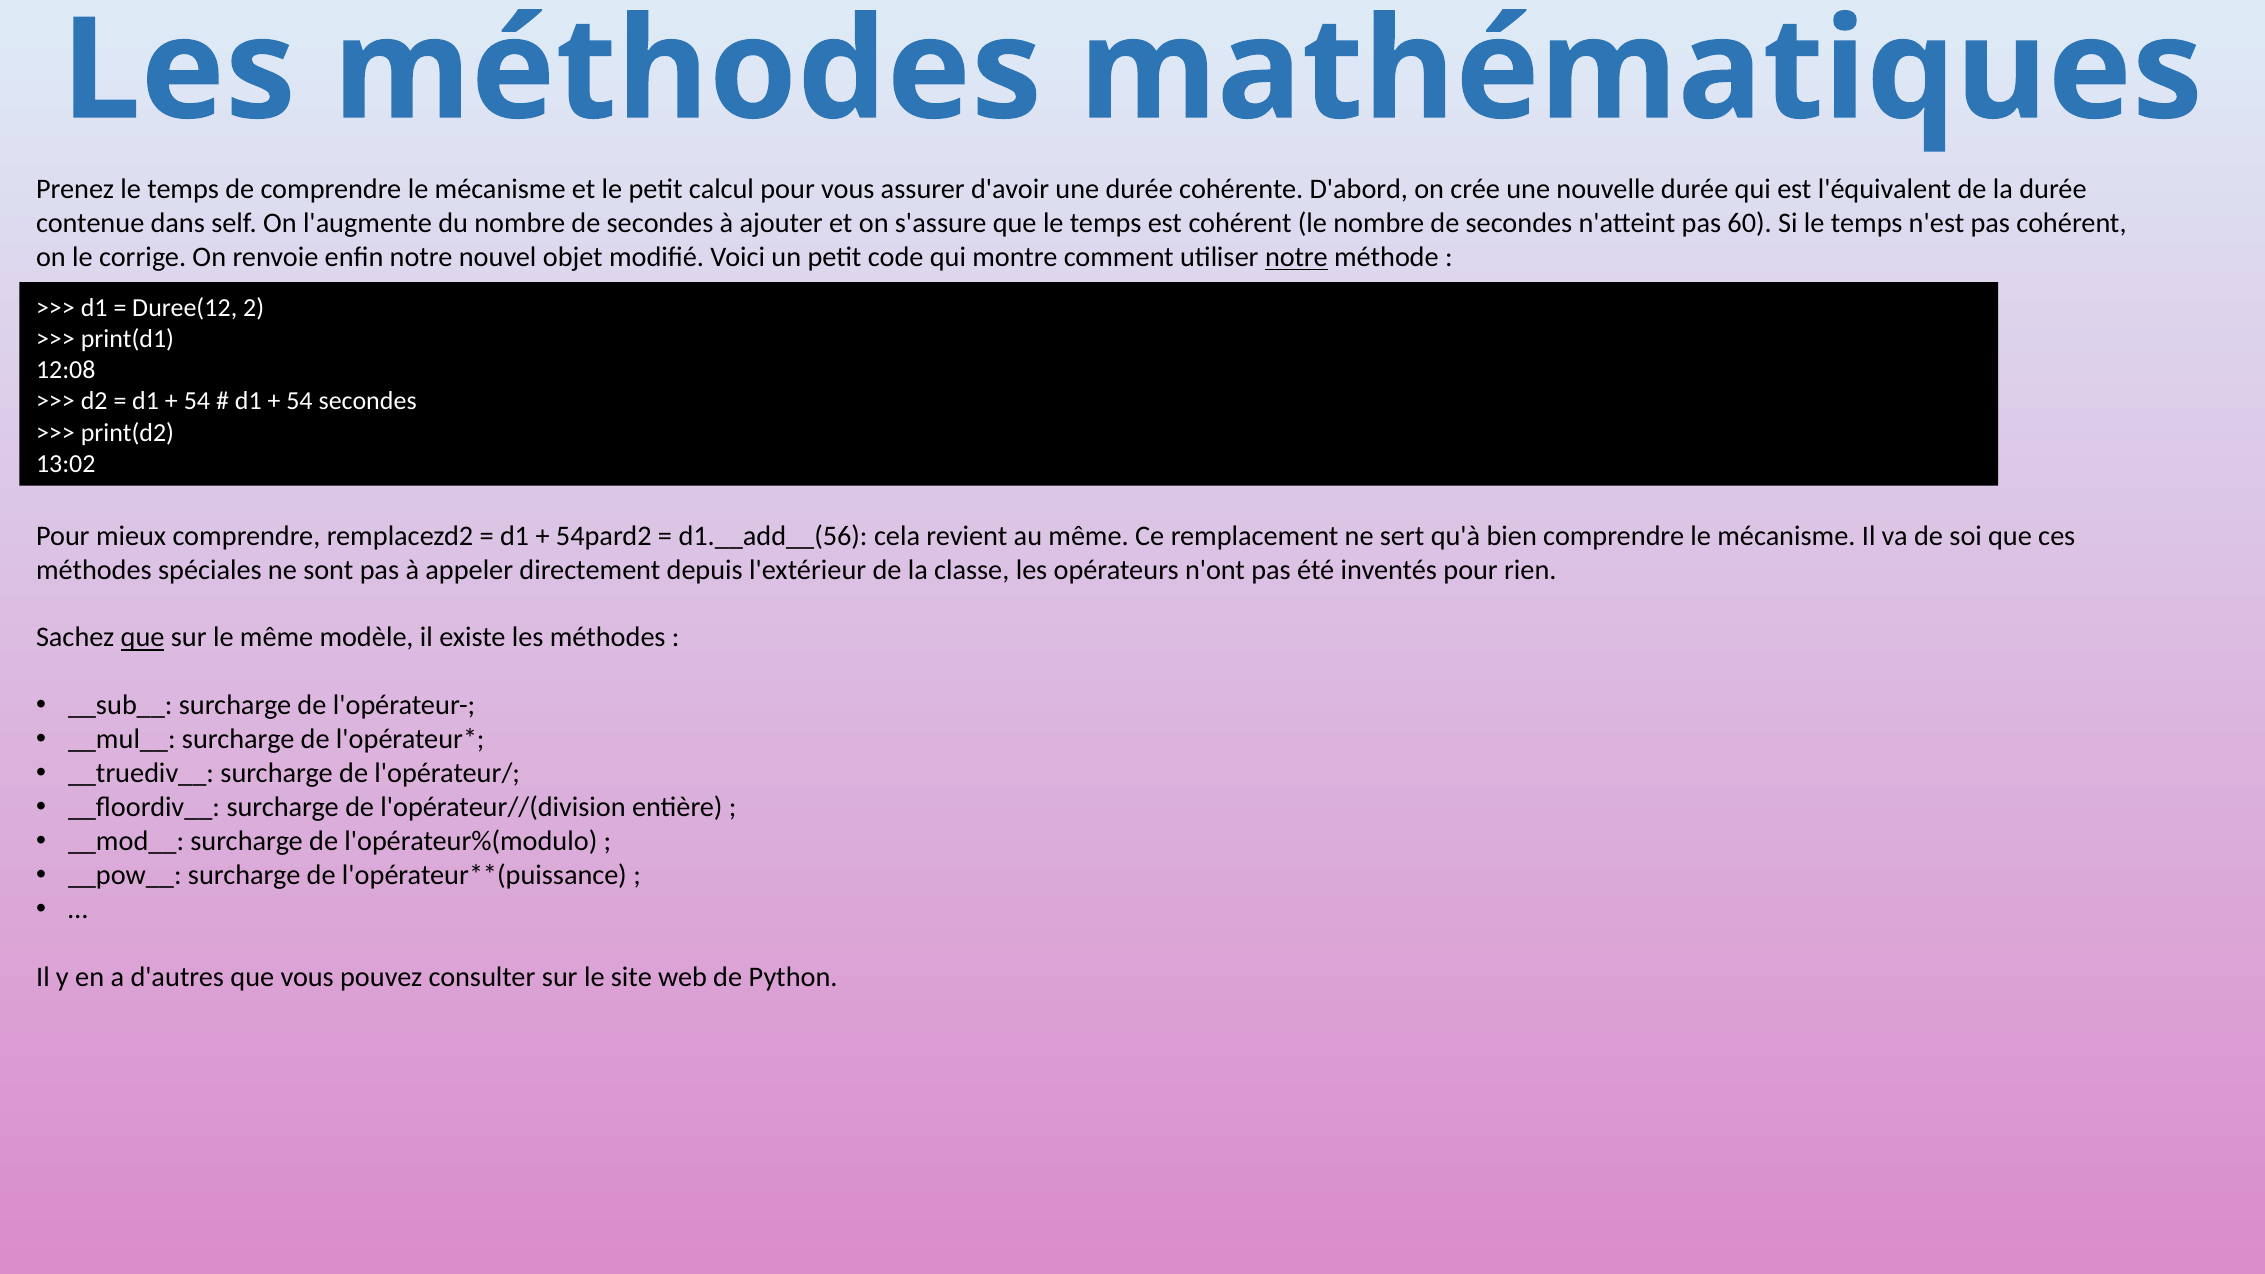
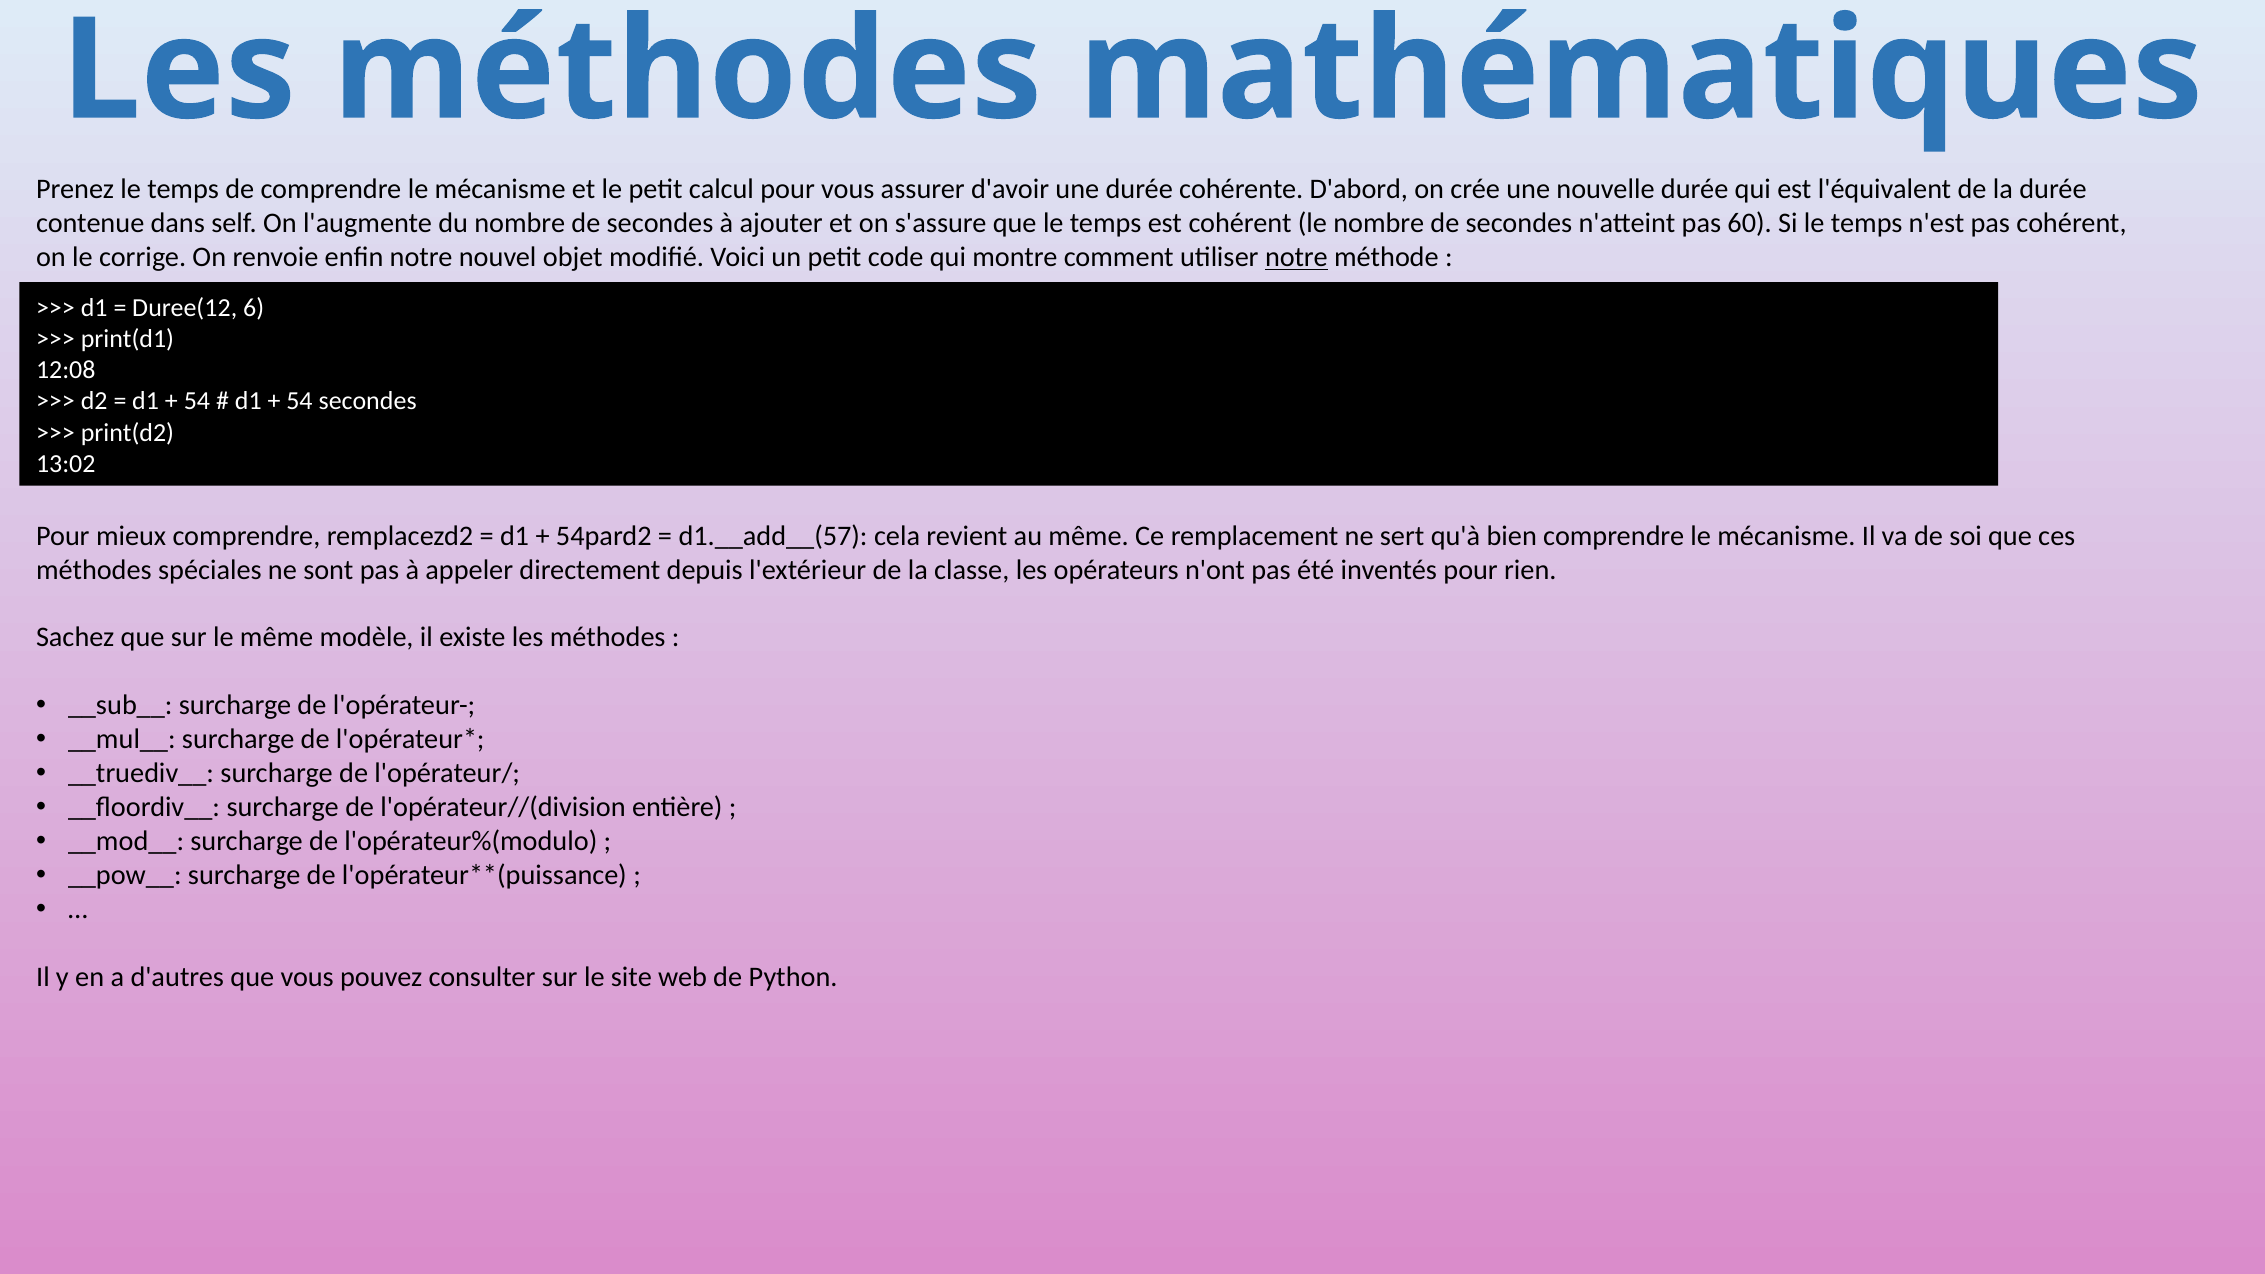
2: 2 -> 6 (254, 308)
d1.__add__(56: d1.__add__(56 -> d1.__add__(57 (773, 536)
que underline: present -> none (143, 638)
